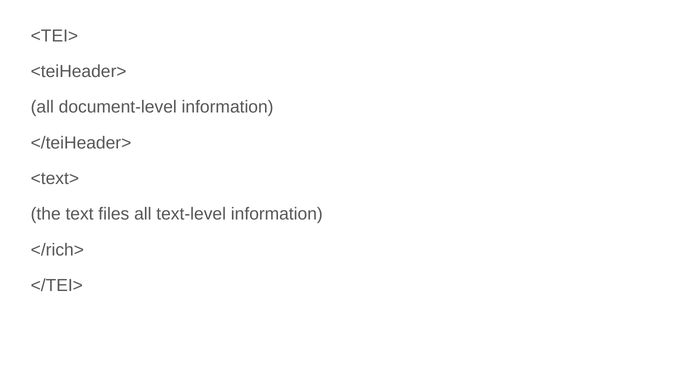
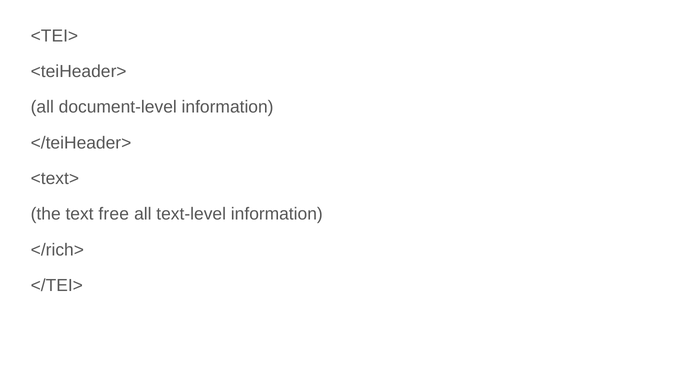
files: files -> free (114, 214)
